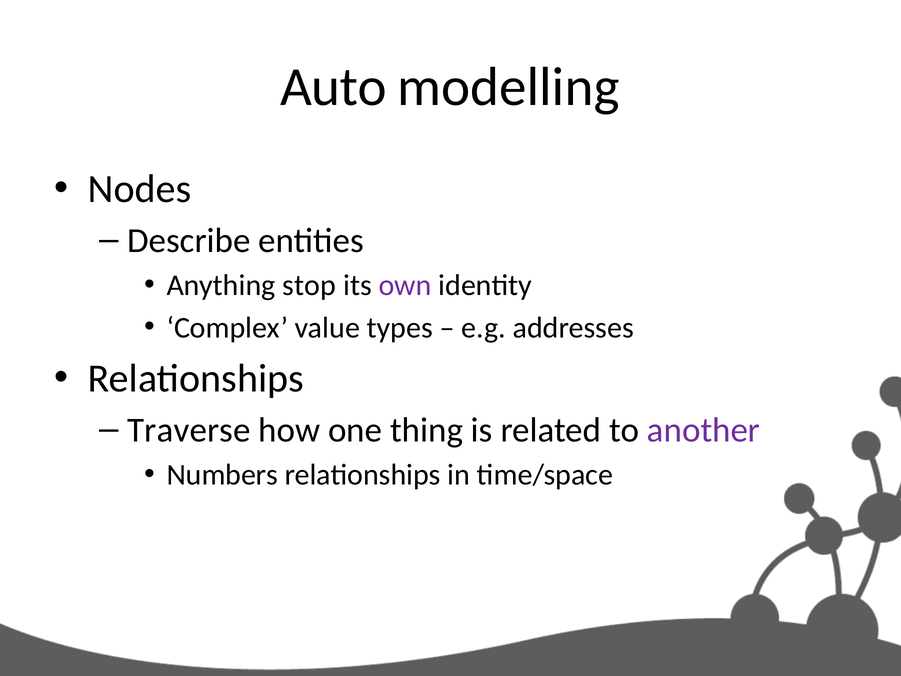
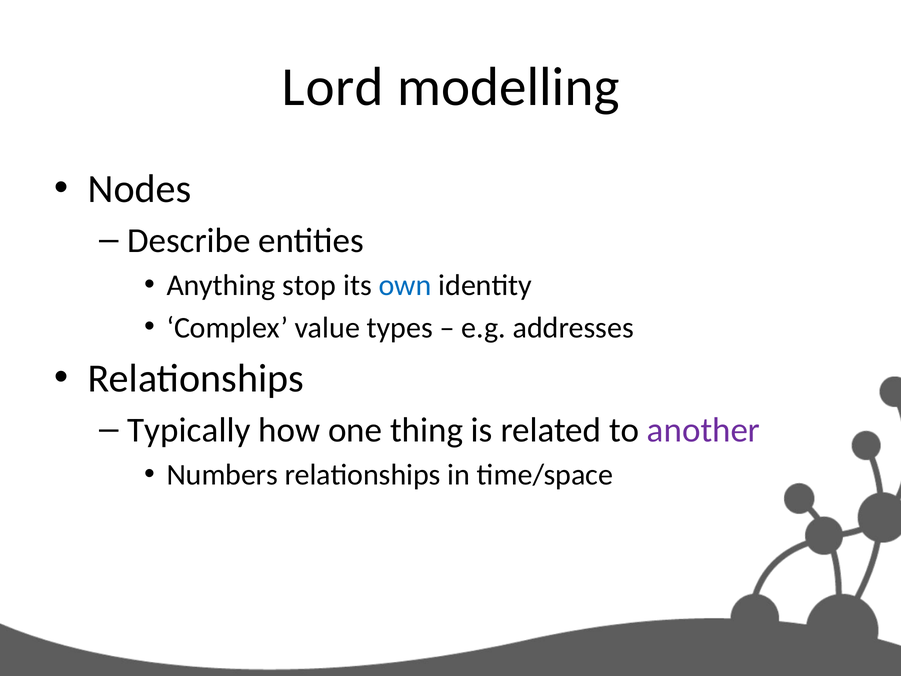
Auto: Auto -> Lord (333, 87)
own colour: purple -> blue (405, 285)
Traverse: Traverse -> Typically (189, 430)
